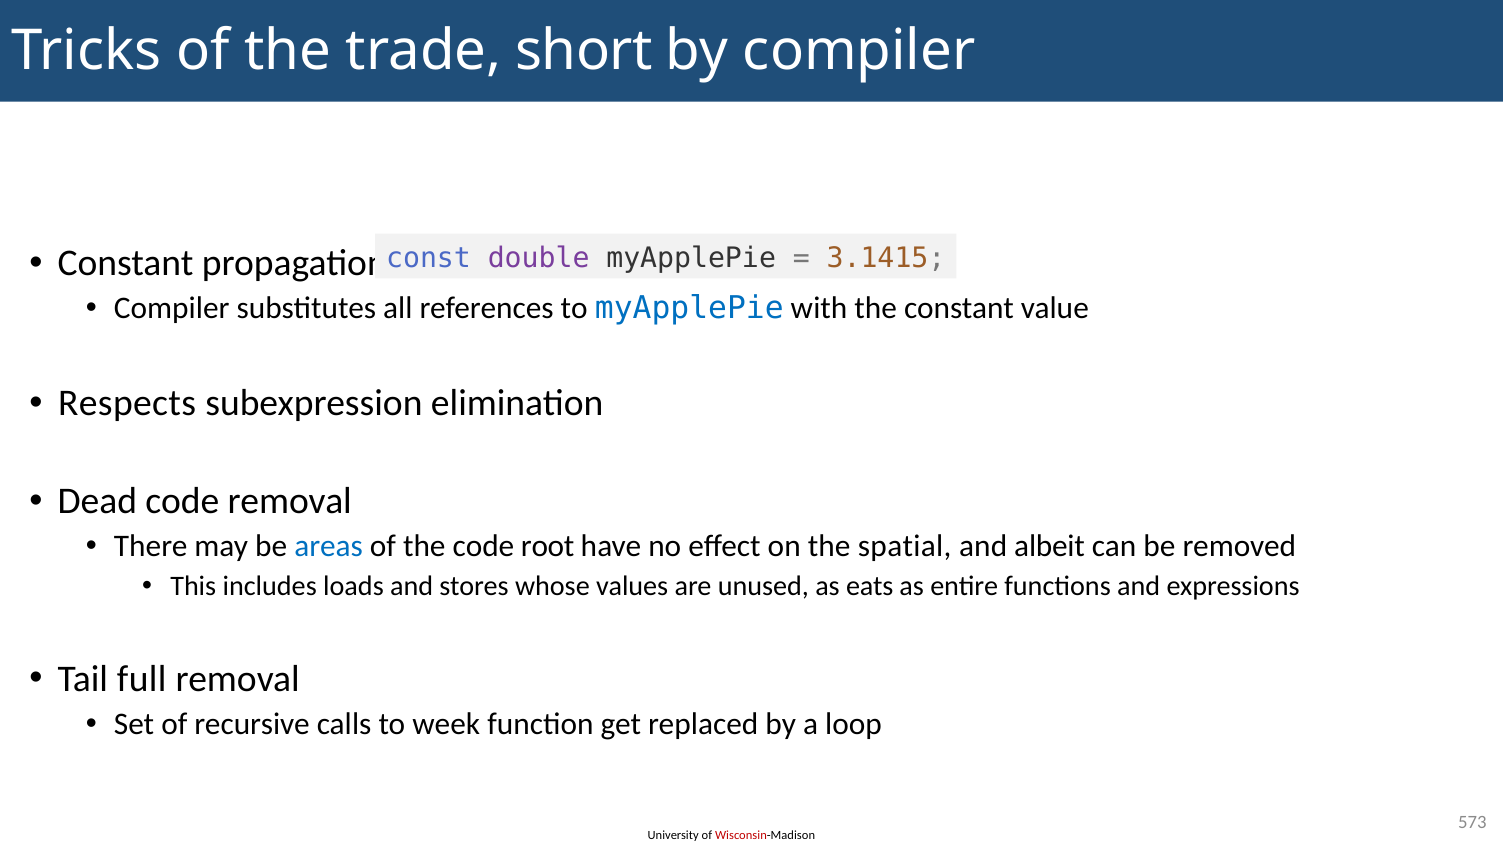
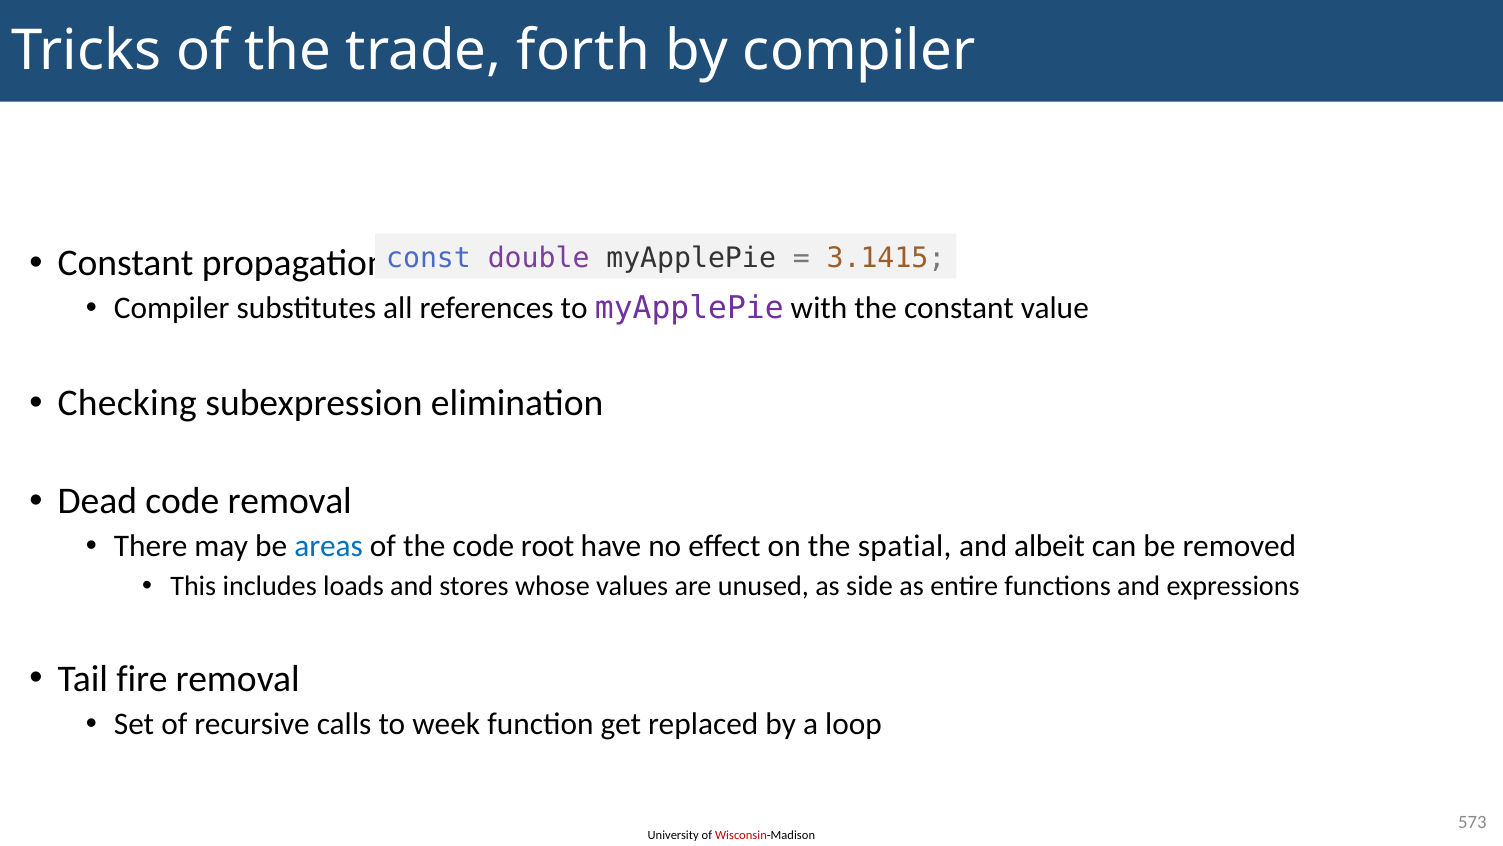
short: short -> forth (583, 50)
myApplePie colour: blue -> purple (689, 308)
Respects: Respects -> Checking (127, 403)
eats: eats -> side (870, 586)
full: full -> fire (142, 679)
